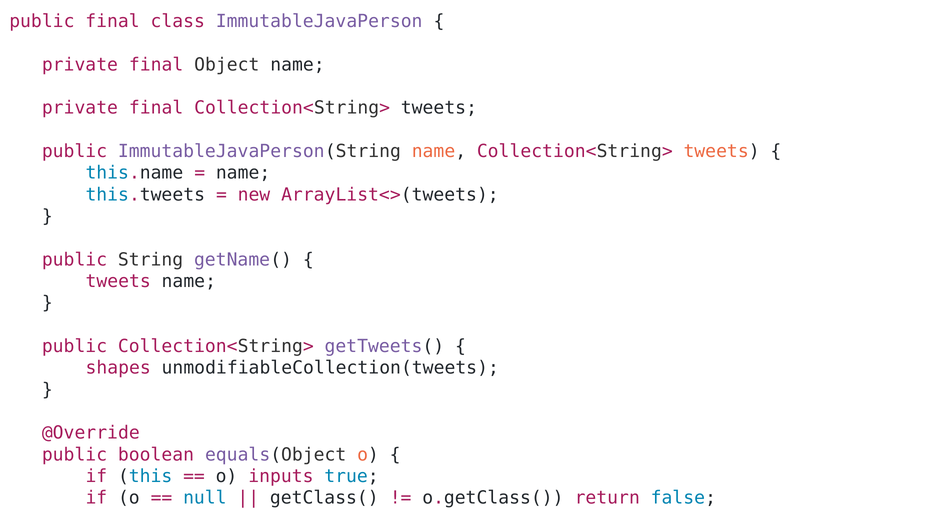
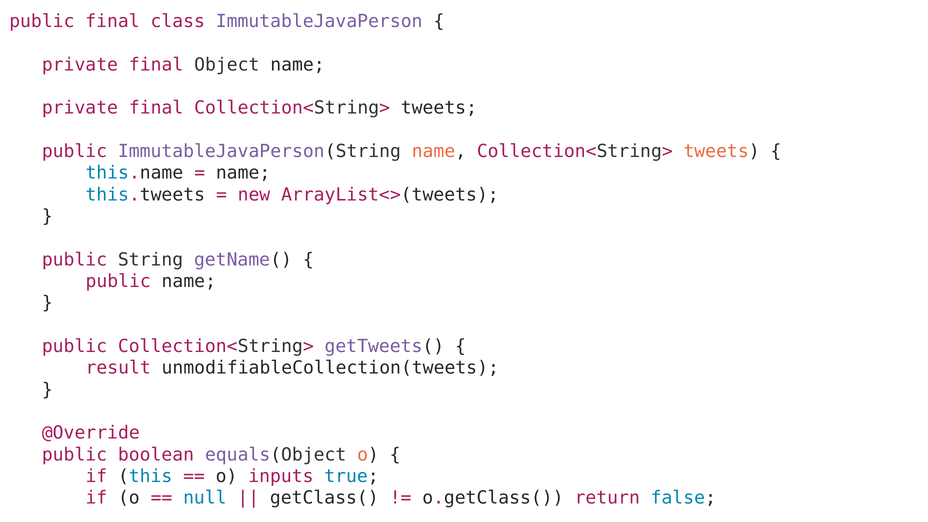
tweets: tweets -> public (118, 281)
shapes: shapes -> result (118, 368)
